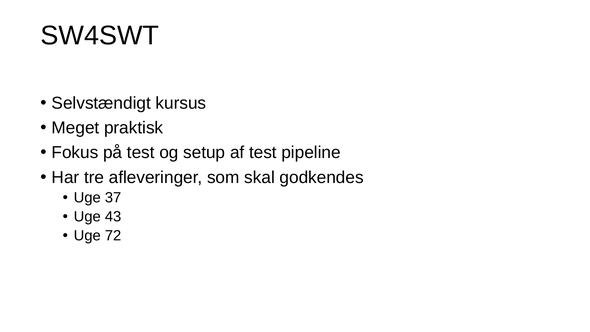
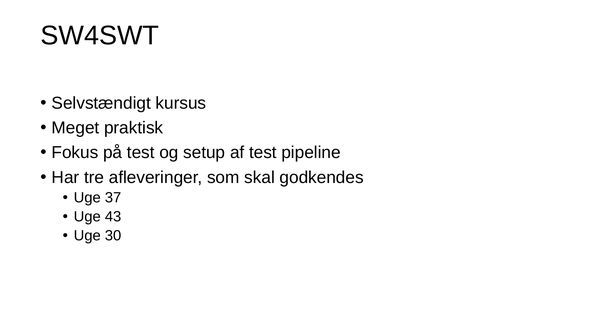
72: 72 -> 30 (113, 236)
